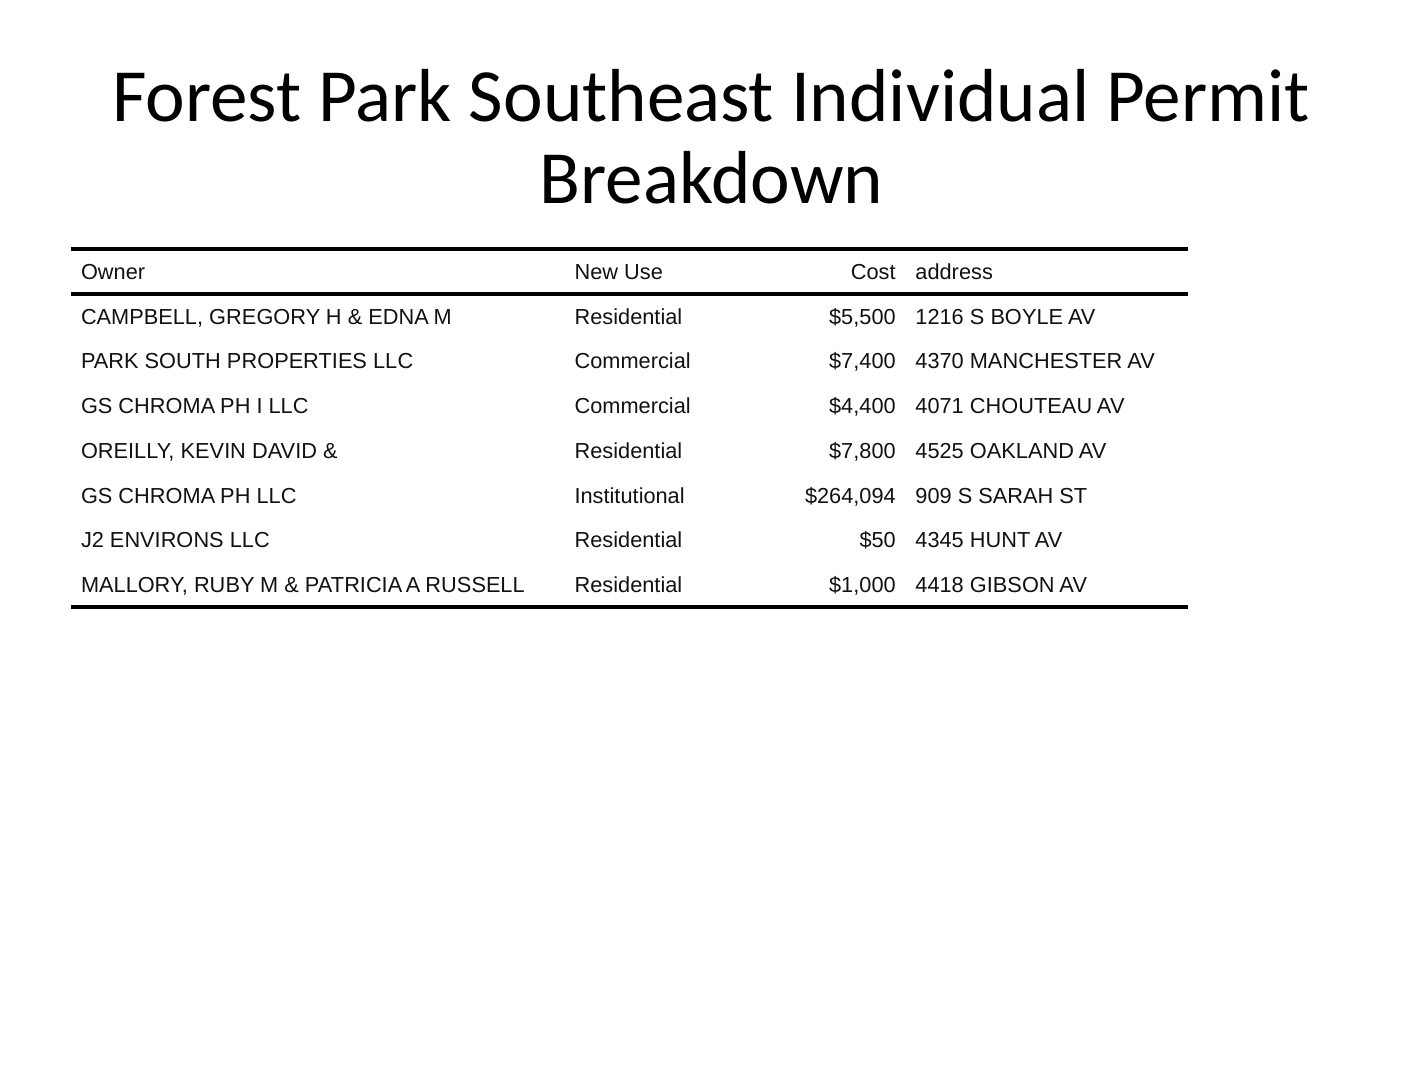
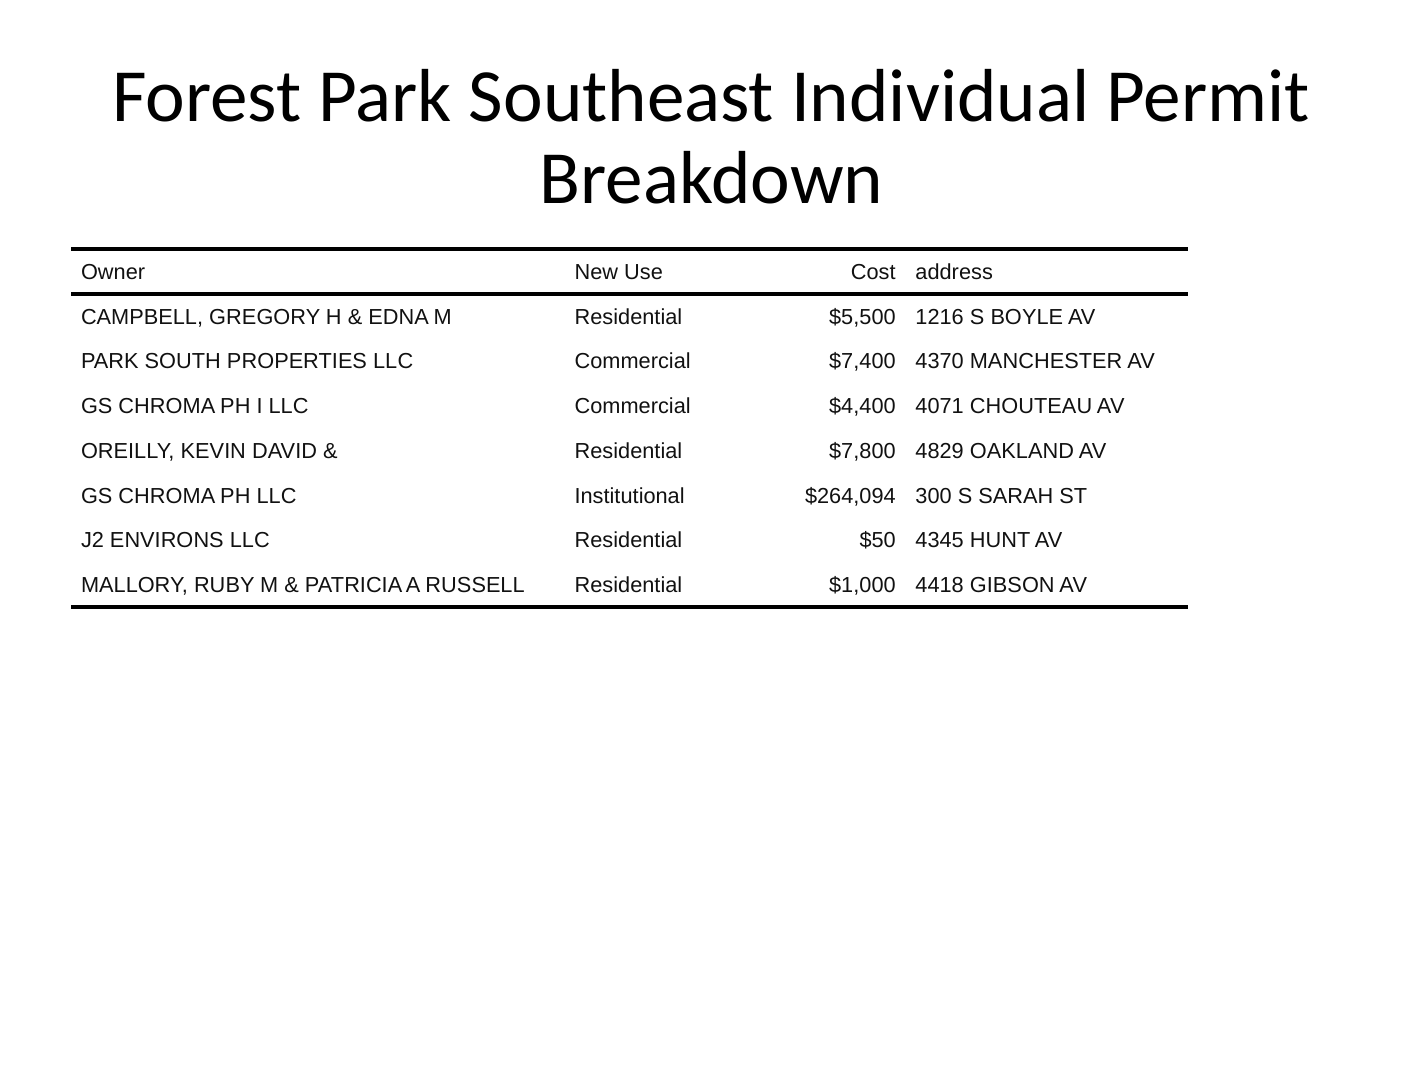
4525: 4525 -> 4829 (940, 451)
909: 909 -> 300 (934, 496)
